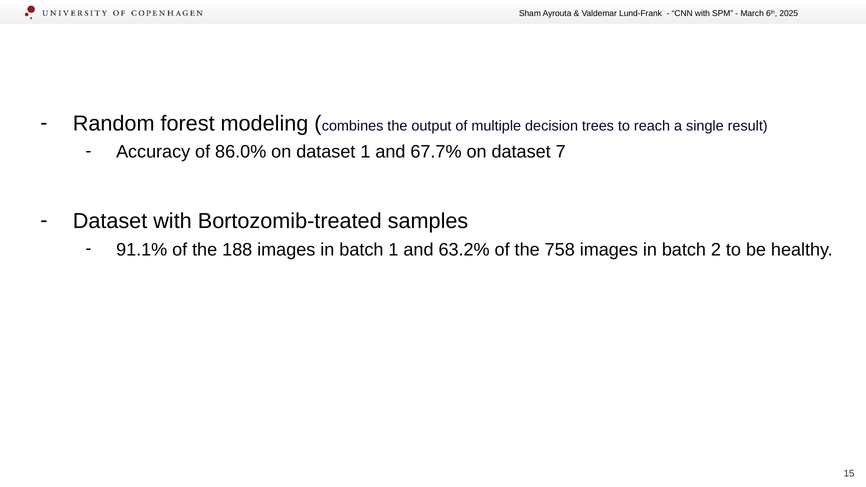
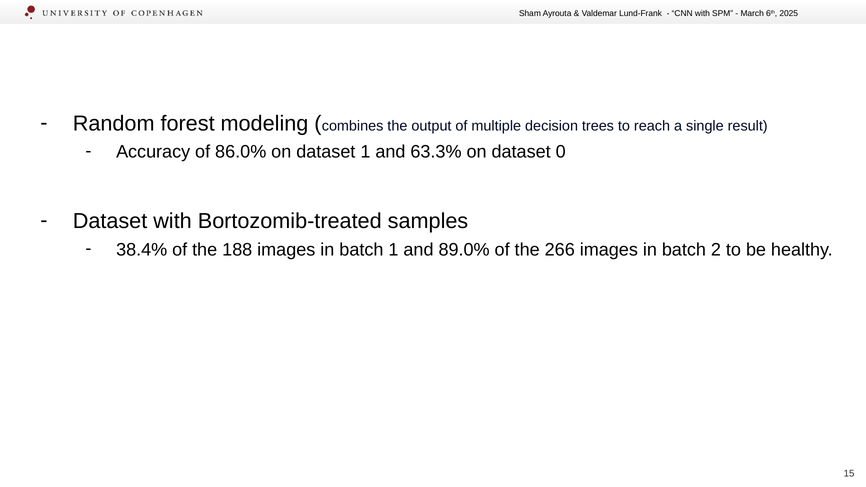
67.7%: 67.7% -> 63.3% (436, 152)
7: 7 -> 0 (561, 152)
91.1%: 91.1% -> 38.4% (142, 250)
63.2%: 63.2% -> 89.0% (464, 250)
758: 758 -> 266 (560, 250)
